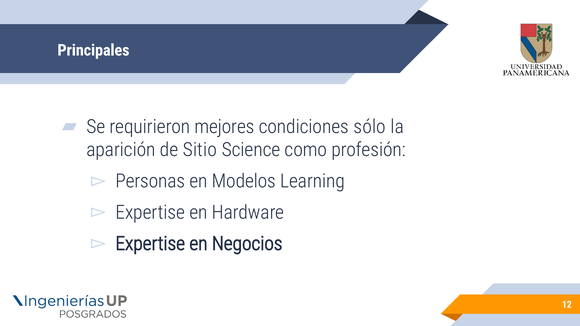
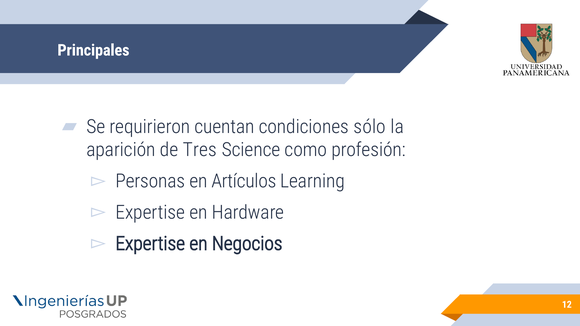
mejores: mejores -> cuentan (224, 127)
Sitio: Sitio -> Tres (200, 150)
Modelos: Modelos -> Artículos (244, 181)
